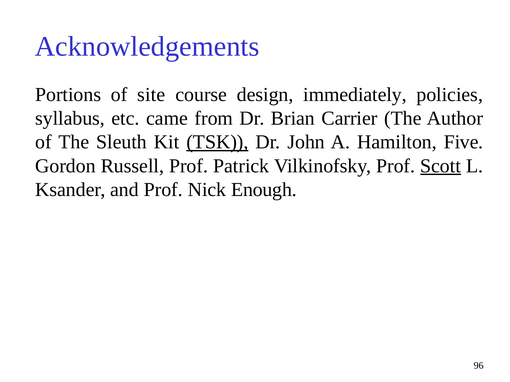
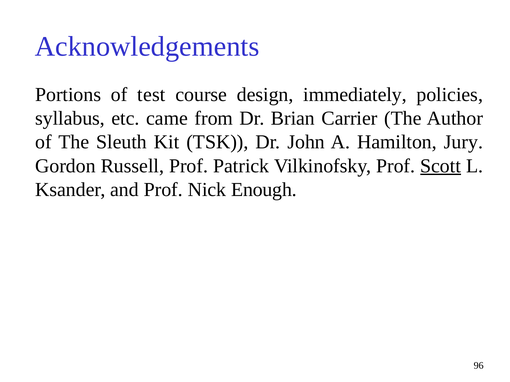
site: site -> test (151, 95)
TSK underline: present -> none (217, 142)
Five: Five -> Jury (463, 142)
